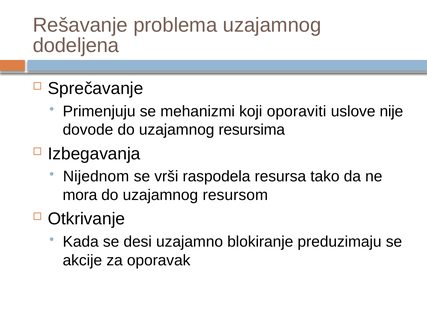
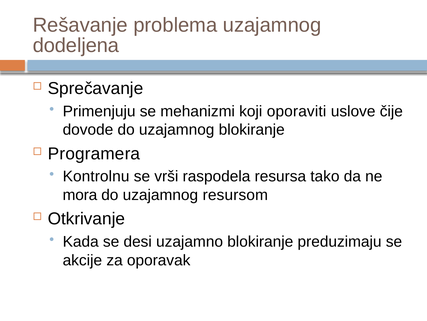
nije: nije -> čije (391, 111)
uzajamnog resursima: resursima -> blokiranje (252, 130)
Izbegavanja: Izbegavanja -> Programera (94, 153)
Nijednom: Nijednom -> Kontrolnu (96, 176)
